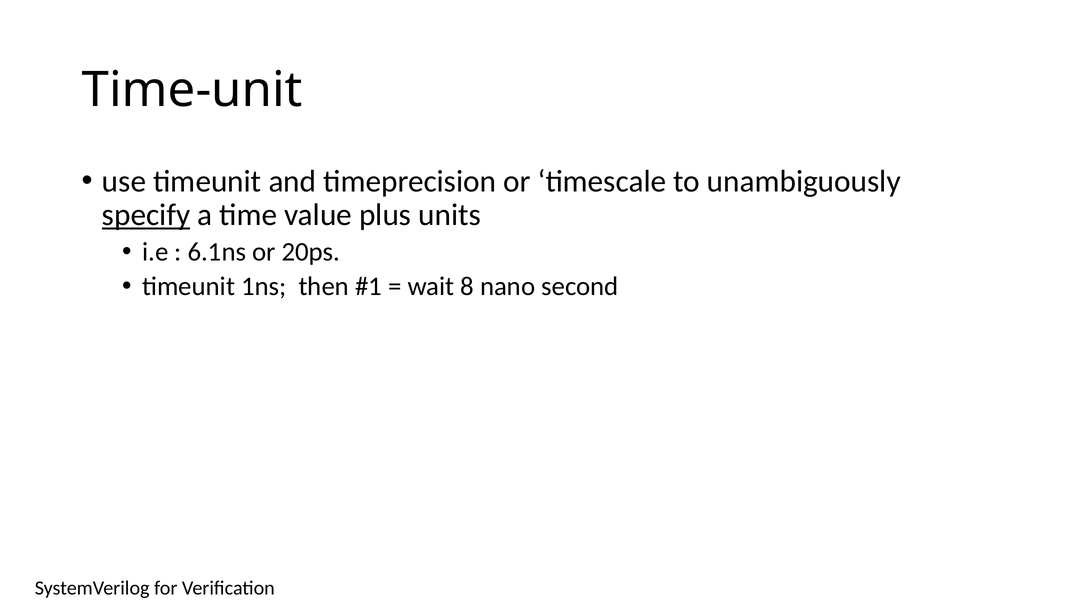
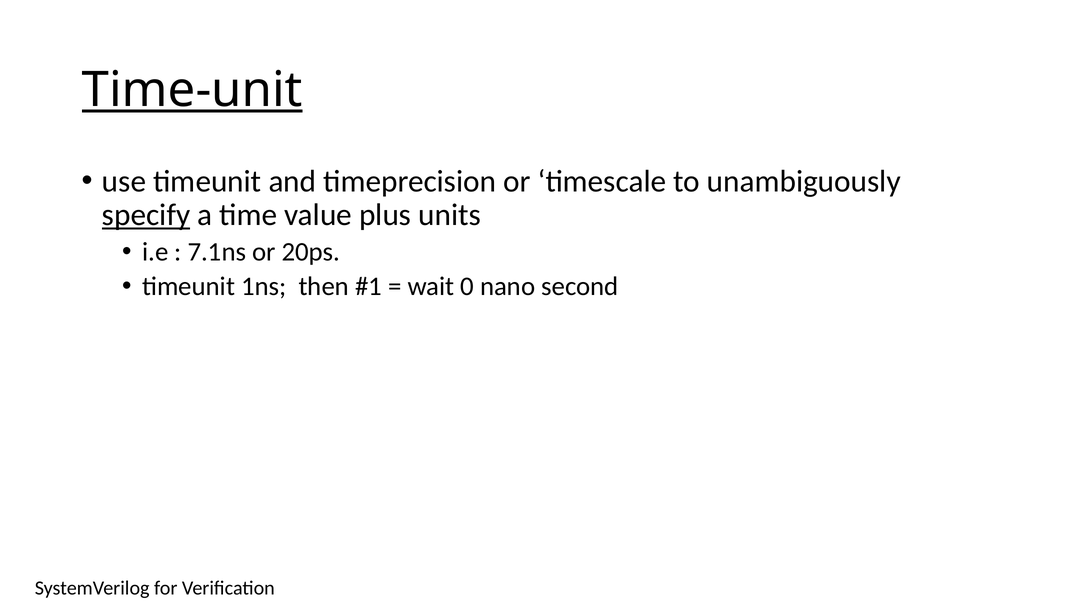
Time-unit underline: none -> present (192, 90)
6.1ns: 6.1ns -> 7.1ns (217, 252)
8: 8 -> 0 (467, 287)
